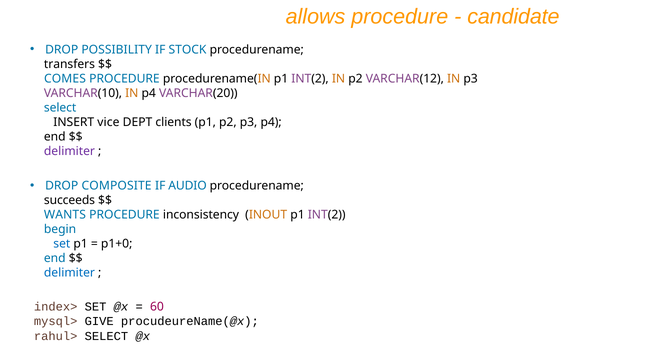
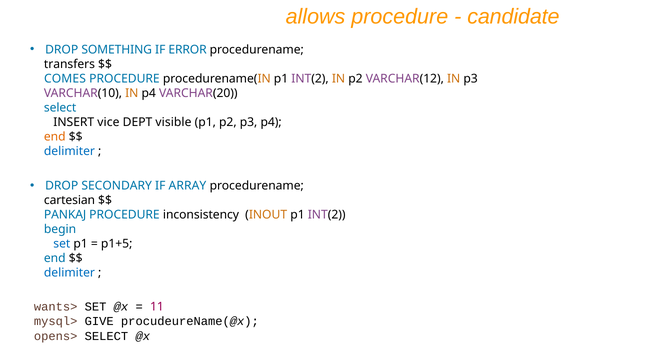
POSSIBILITY: POSSIBILITY -> SOMETHING (117, 50)
STOCK: STOCK -> ERROR (188, 50)
clients: clients -> visible (173, 122)
end colour: black -> orange (55, 137)
delimiter colour: purple -> blue (69, 151)
COMPOSITE: COMPOSITE -> SECONDARY (117, 186)
AUDIO: AUDIO -> ARRAY (187, 186)
succeeds: succeeds -> cartesian (69, 200)
WANTS: WANTS -> PANKAJ (65, 215)
p1+0: p1+0 -> p1+5 (117, 244)
index>: index> -> wants> (56, 307)
60: 60 -> 11 (157, 307)
rahul>: rahul> -> opens> (56, 336)
